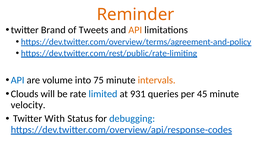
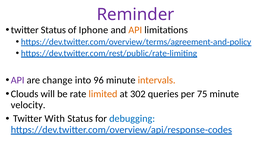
Reminder colour: orange -> purple (135, 15)
twitter Brand: Brand -> Status (53, 30)
Tweets: Tweets -> Iphone (93, 30)
API colour: blue -> purple (18, 80)
volume: volume -> change (57, 80)
75: 75 -> 96 (99, 80)
limited colour: blue -> orange (103, 94)
931: 931 -> 302 (138, 94)
45: 45 -> 75 (202, 94)
